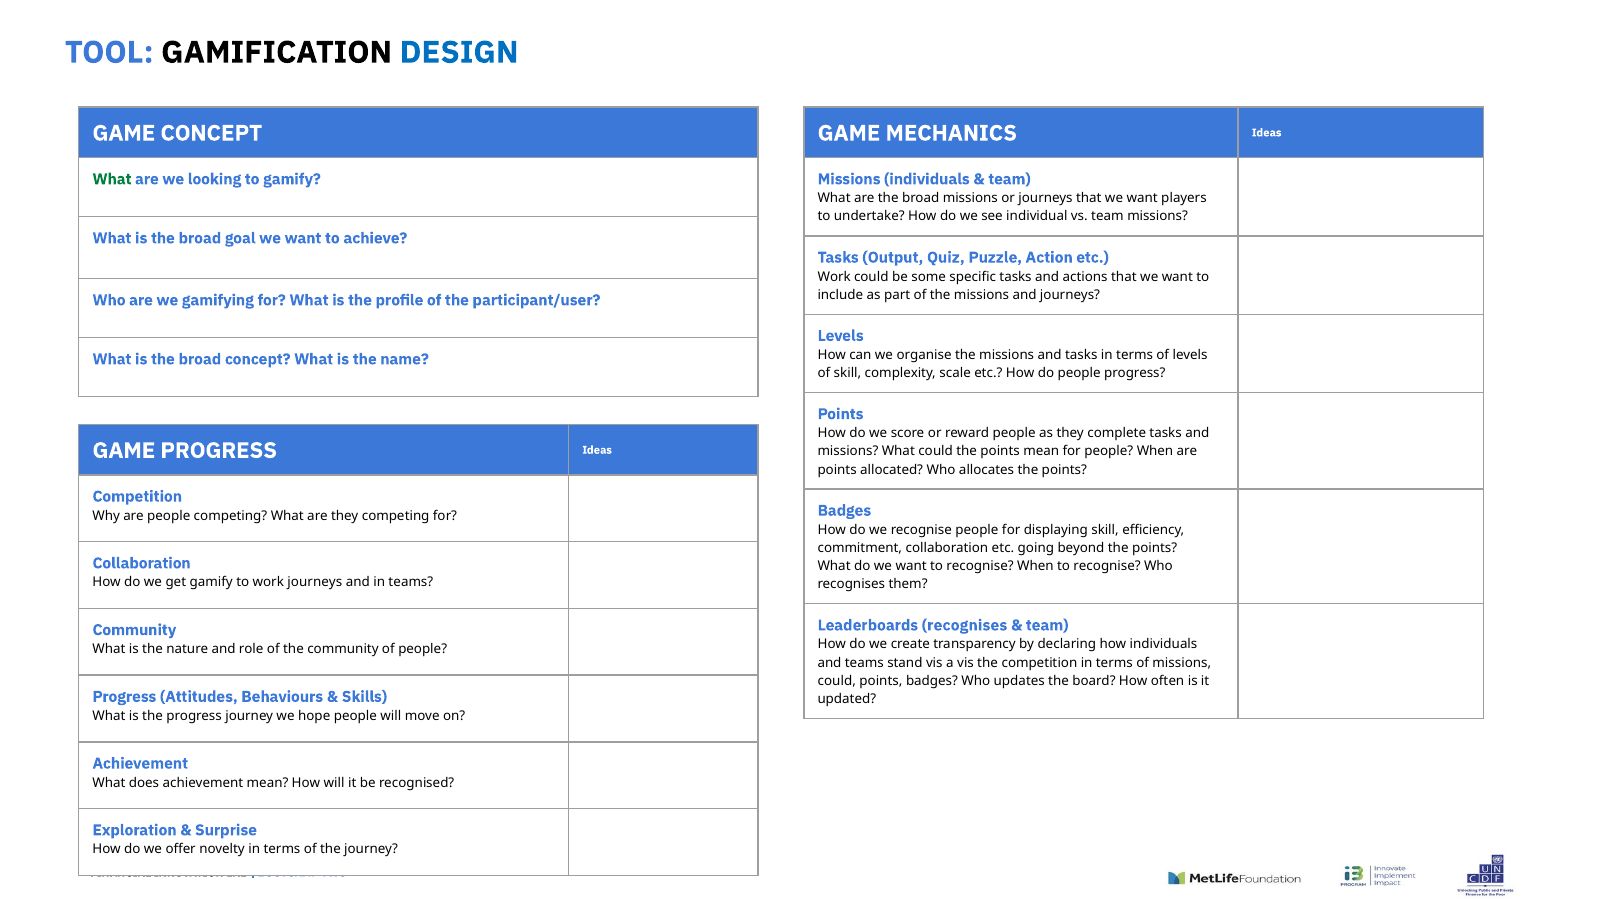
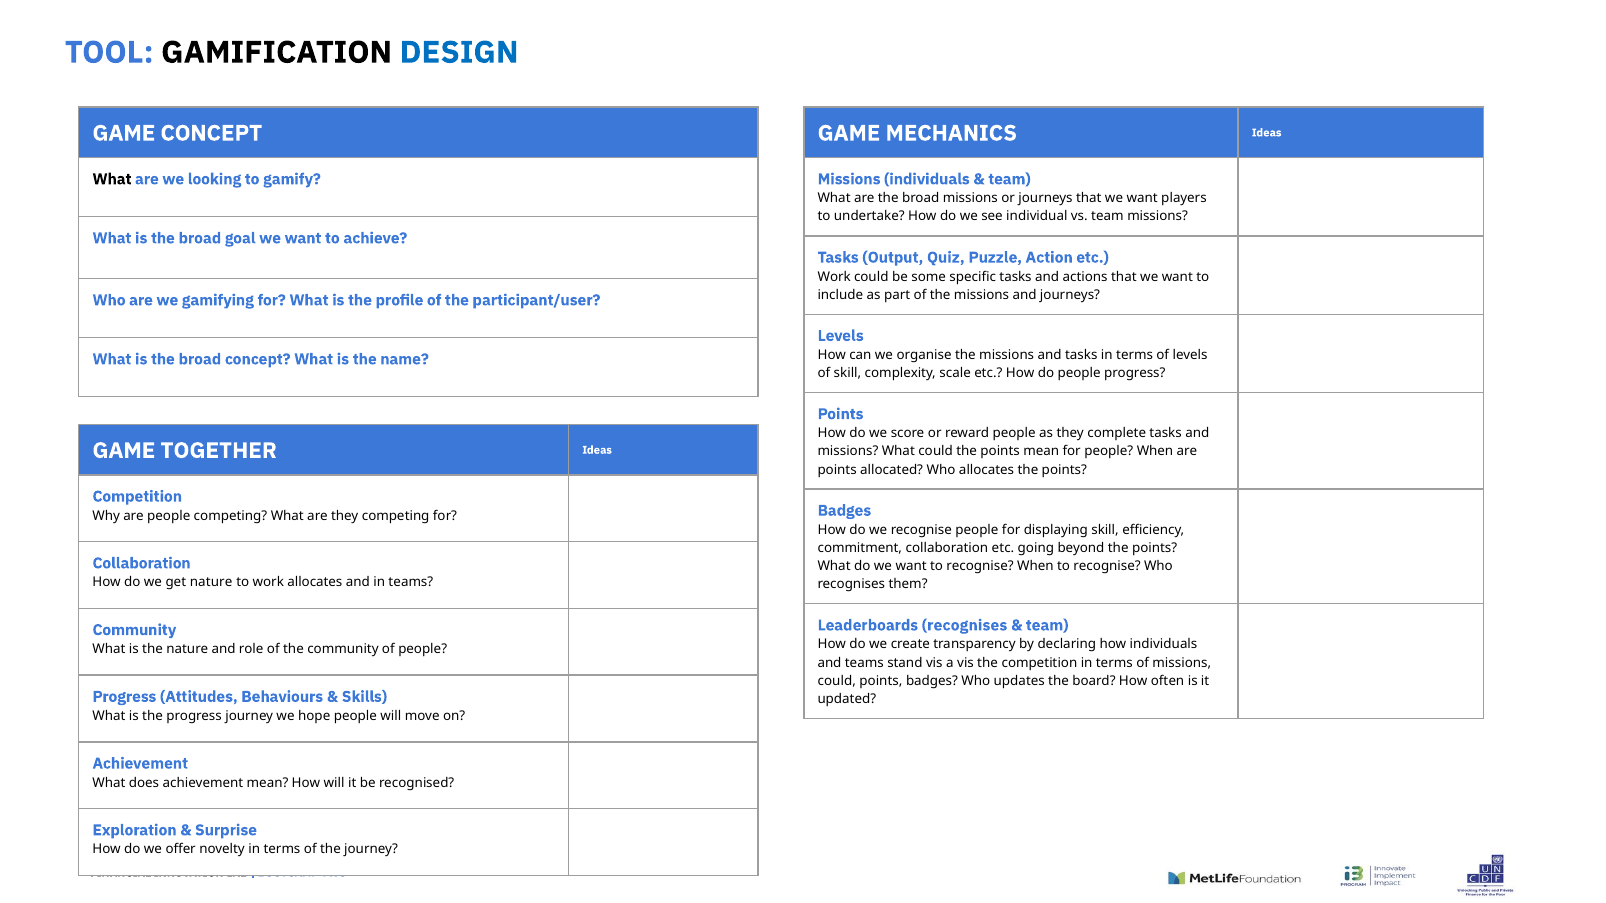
What colour: green -> black (112, 179)
GAME PROGRESS: PROGRESS -> TOGETHER (219, 451)
get gamify: gamify -> nature (211, 583)
work journeys: journeys -> allocates (315, 583)
